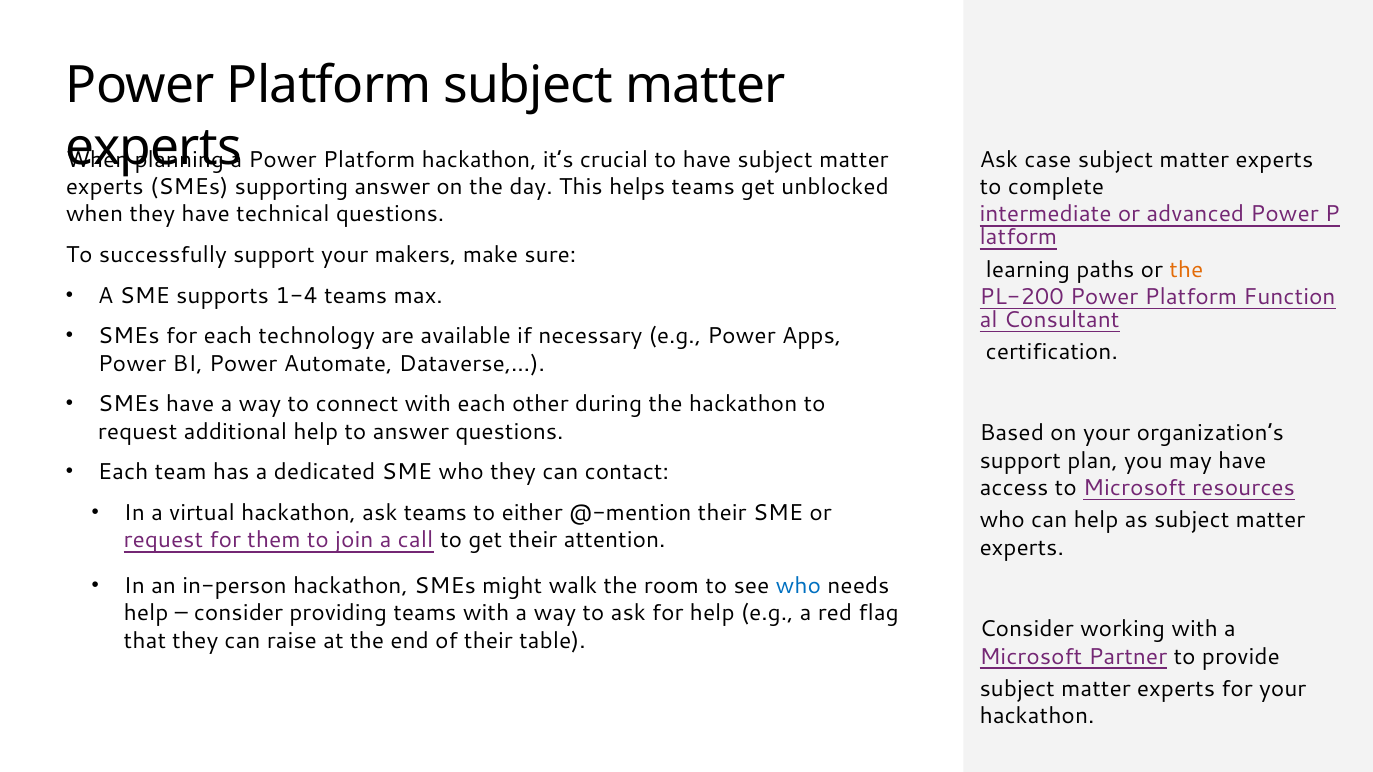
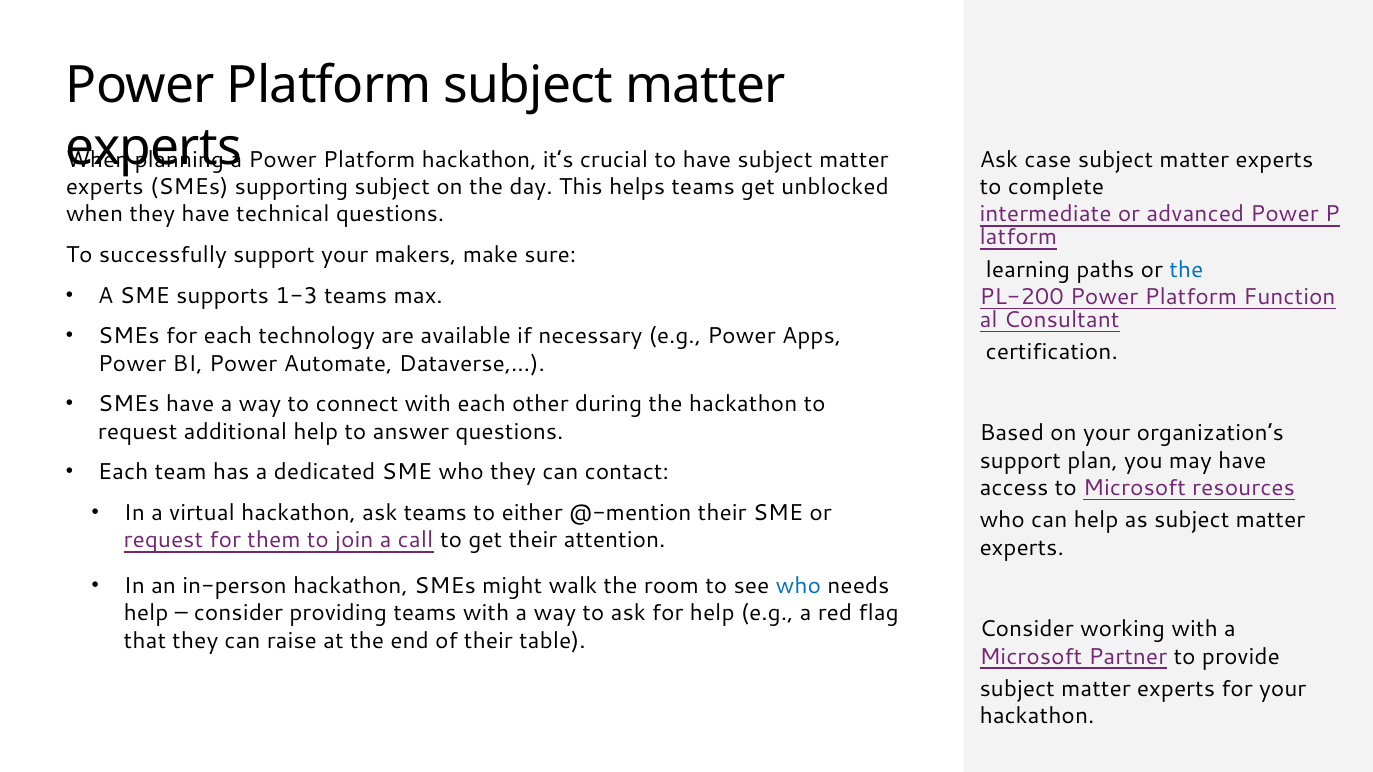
supporting answer: answer -> subject (392, 187)
the colour: orange -> blue (1186, 270)
1-4: 1-4 -> 1-3 (297, 296)
